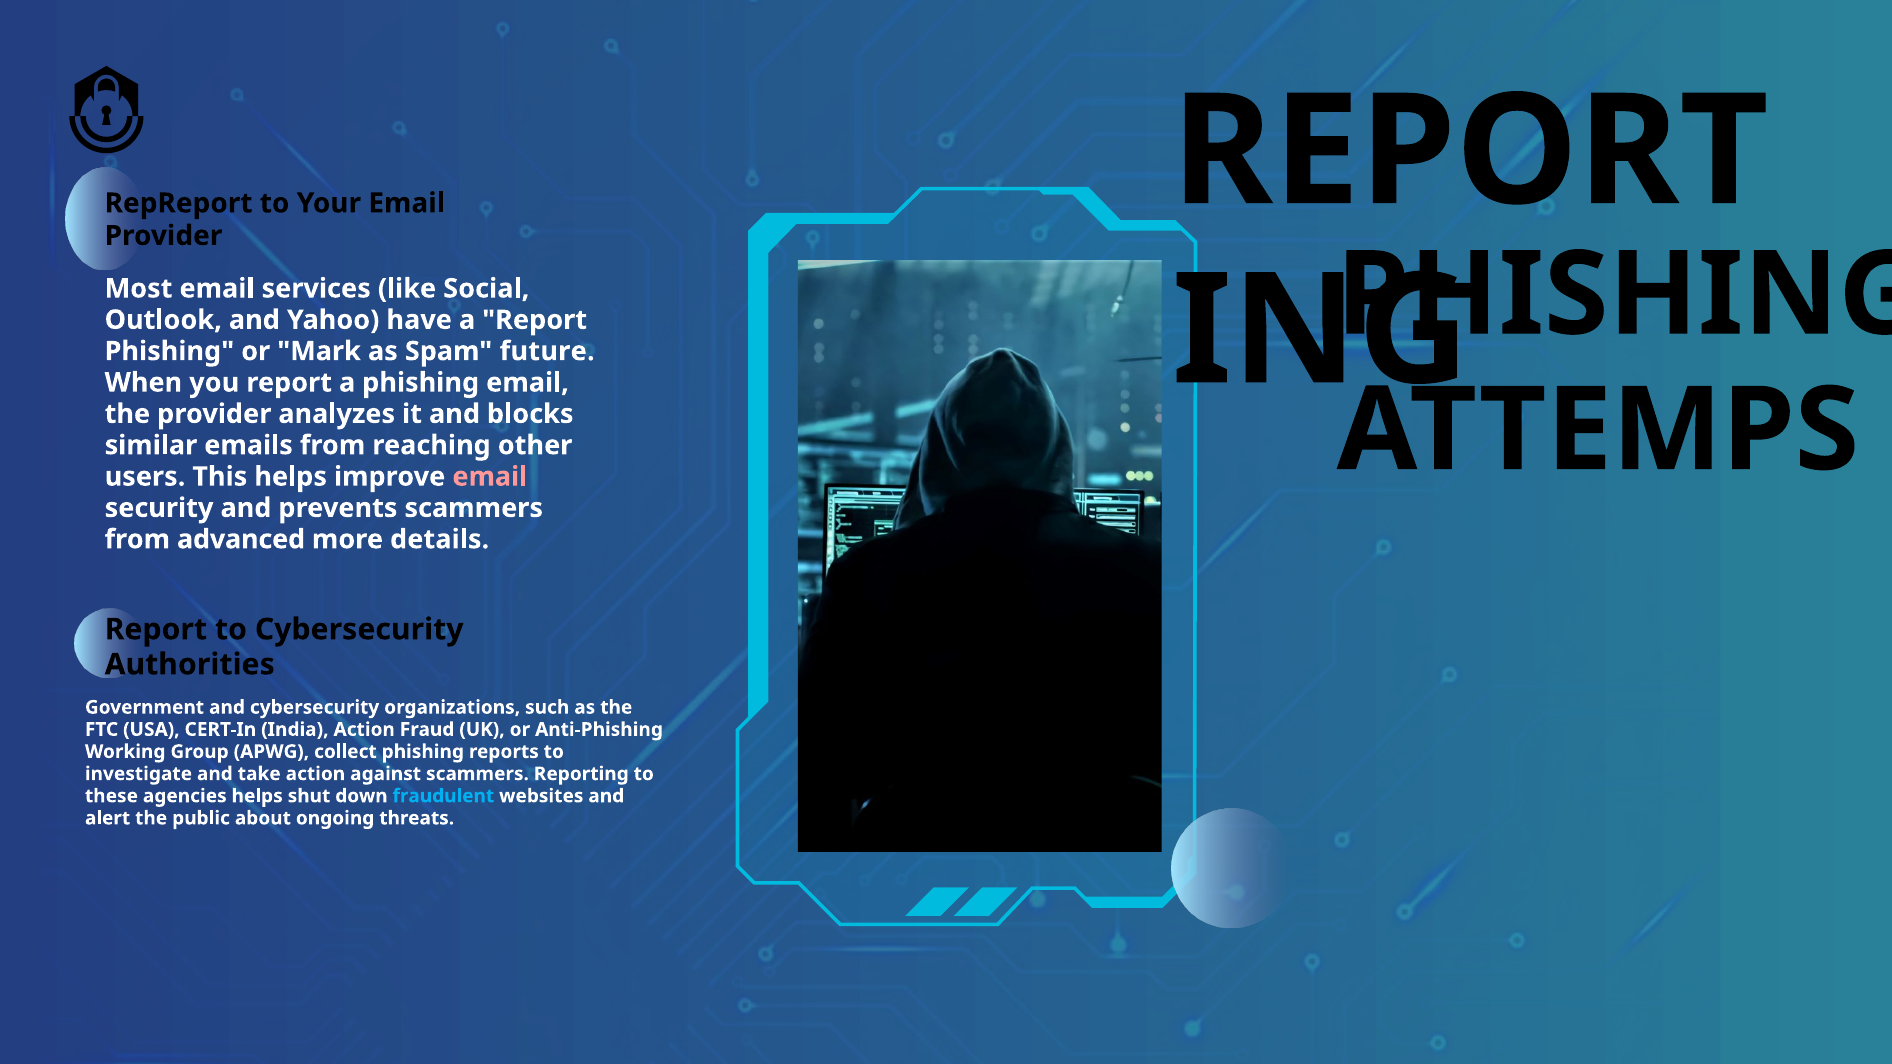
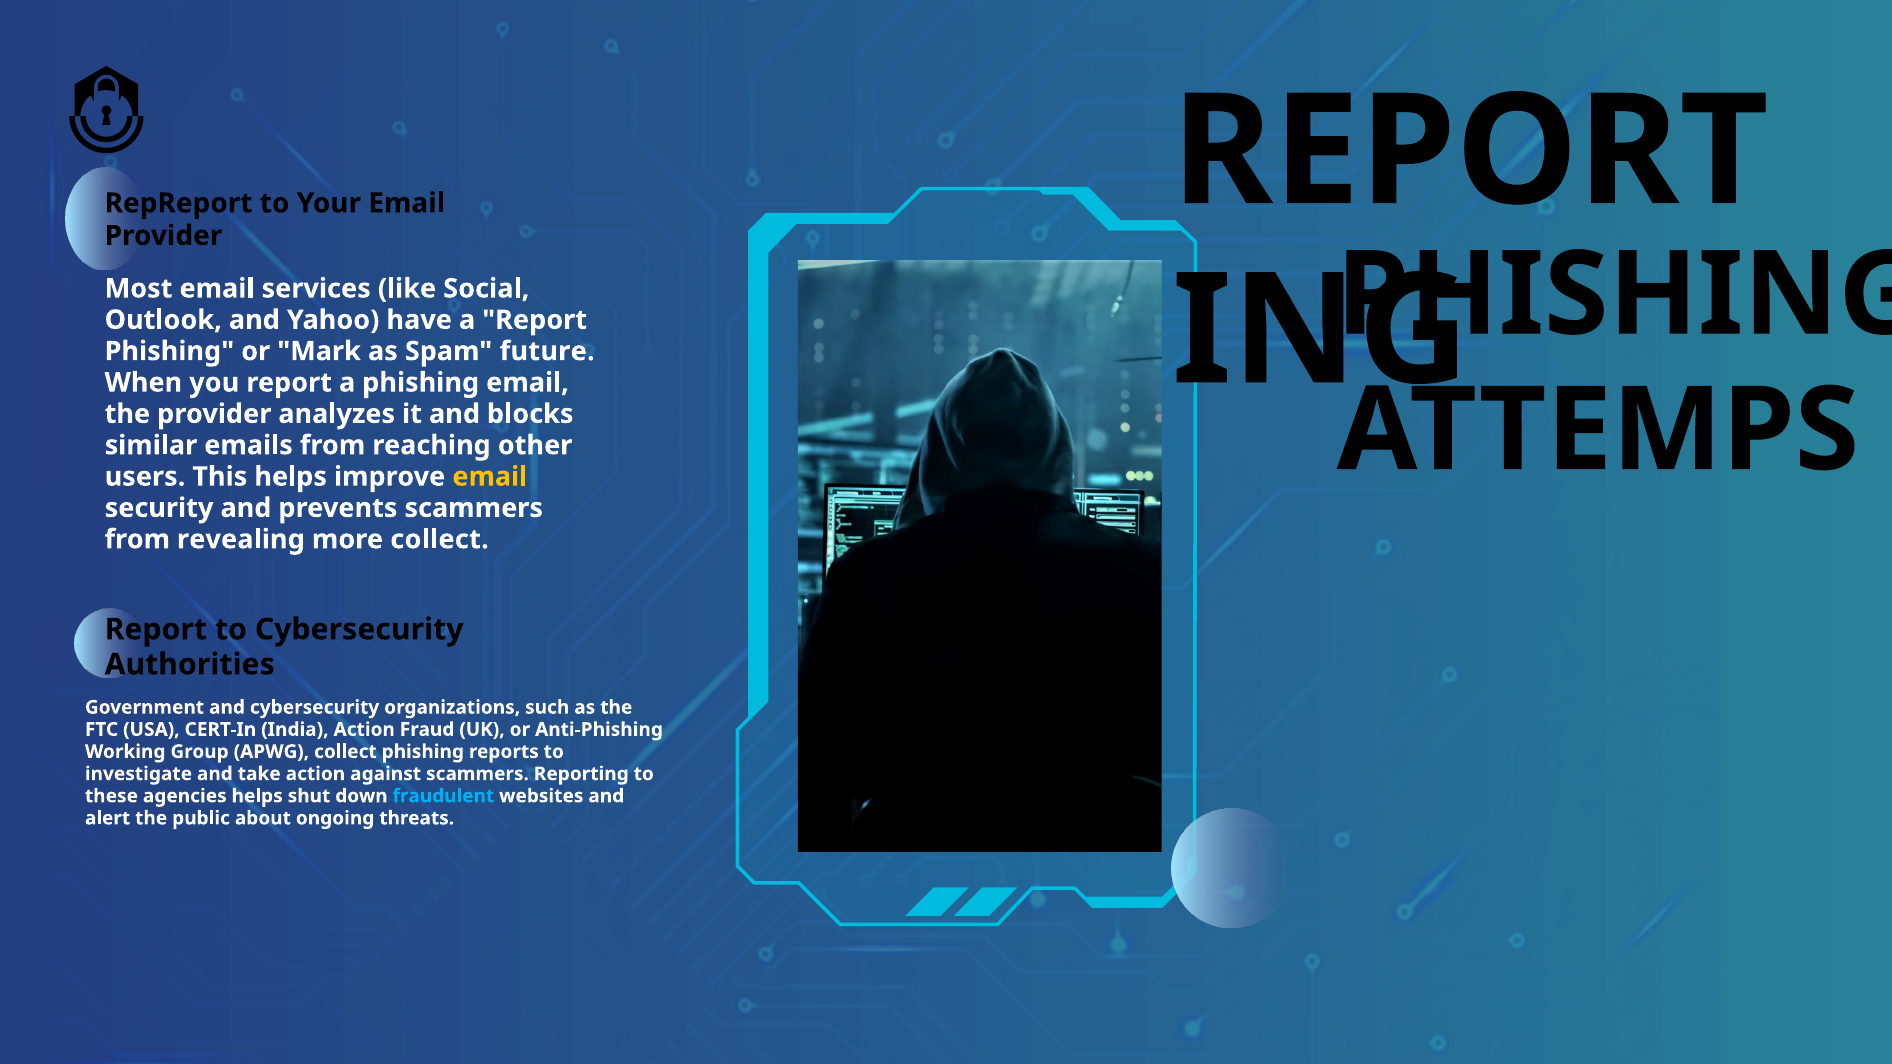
email colour: pink -> yellow (490, 477)
advanced: advanced -> revealing (241, 540)
more details: details -> collect (440, 540)
